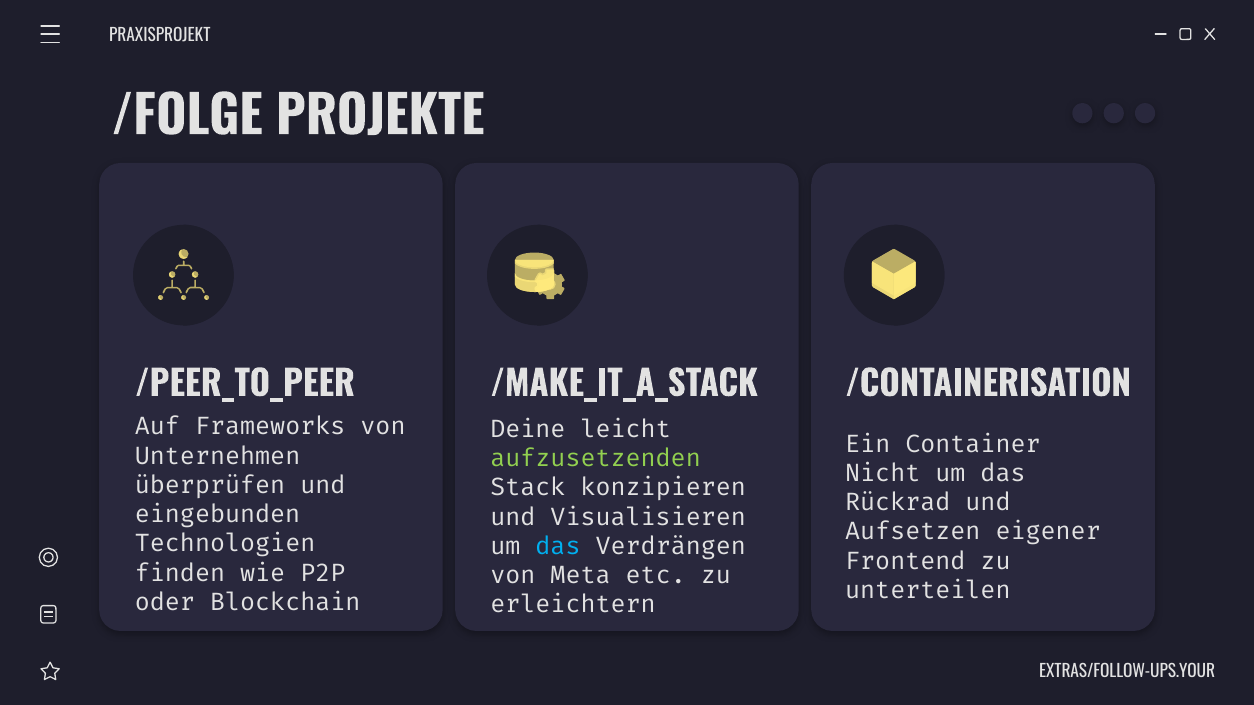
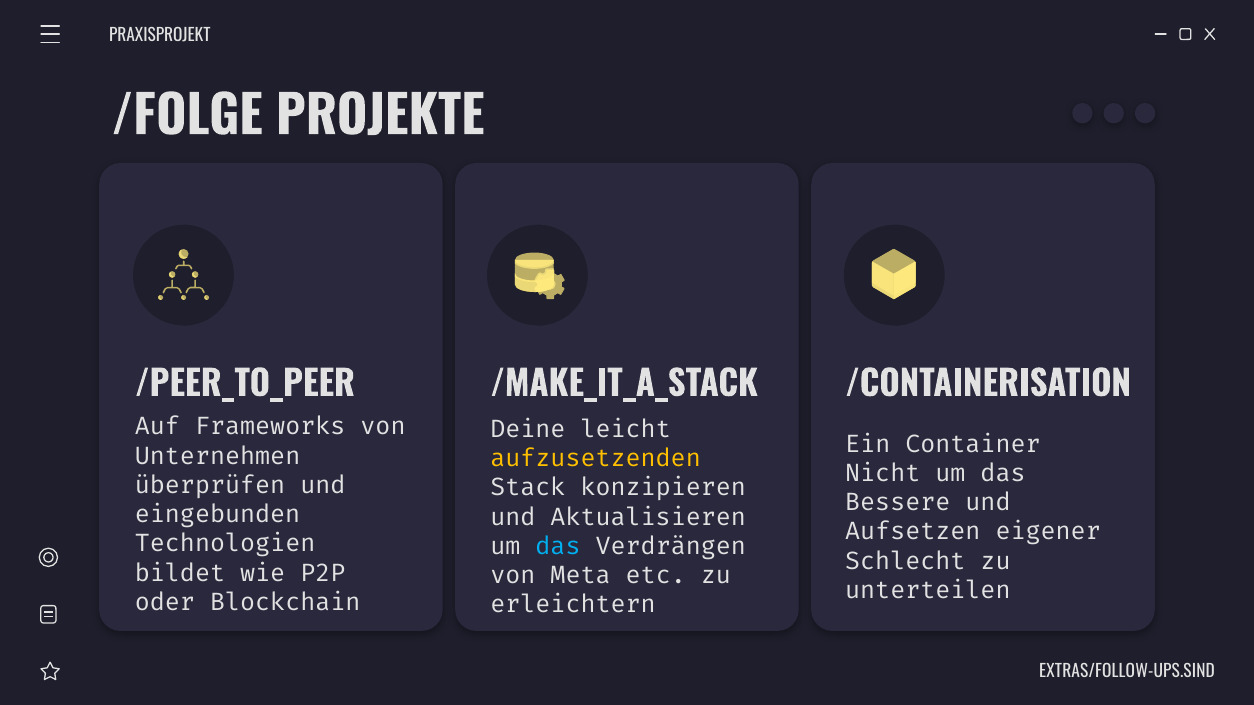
aufzusetzenden colour: light green -> yellow (596, 459)
Rückrad: Rückrad -> Bessere (898, 503)
Visualisieren: Visualisieren -> Aktualisieren (648, 517)
Frontend: Frontend -> Schlecht (905, 561)
finden: finden -> bildet (180, 573)
EXTRAS/FOLLOW-UPS.YOUR: EXTRAS/FOLLOW-UPS.YOUR -> EXTRAS/FOLLOW-UPS.SIND (1127, 672)
